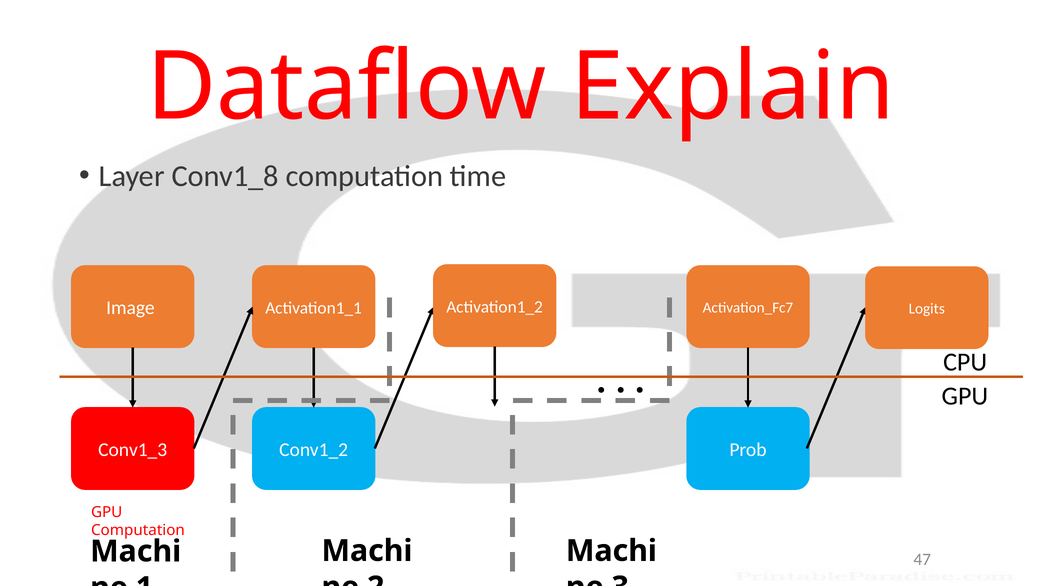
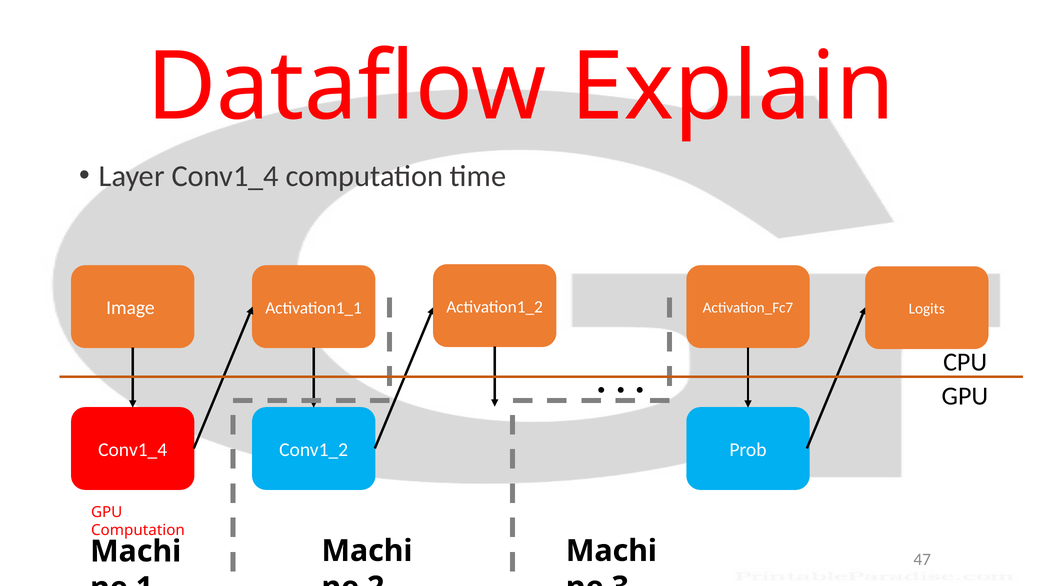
Layer Conv1_8: Conv1_8 -> Conv1_4 (225, 176)
Conv1_3: Conv1_3 -> Conv1_4 (133, 450)
